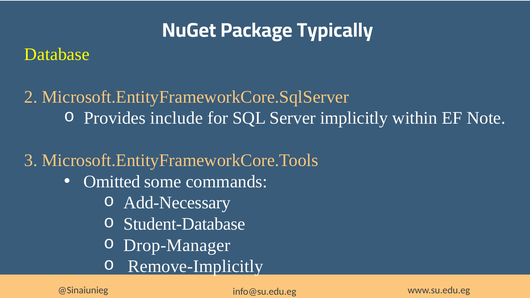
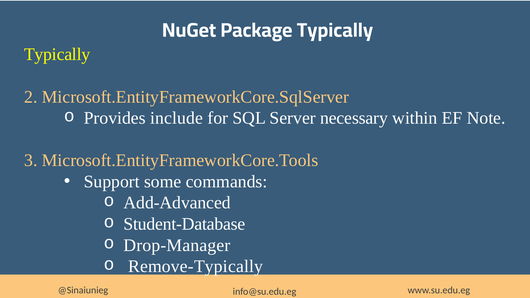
Database: Database -> Typically (57, 54)
implicitly: implicitly -> necessary (354, 118)
Omitted: Omitted -> Support (112, 182)
Add-Necessary: Add-Necessary -> Add-Advanced (177, 203)
Remove-Implicitly: Remove-Implicitly -> Remove-Typically (196, 267)
